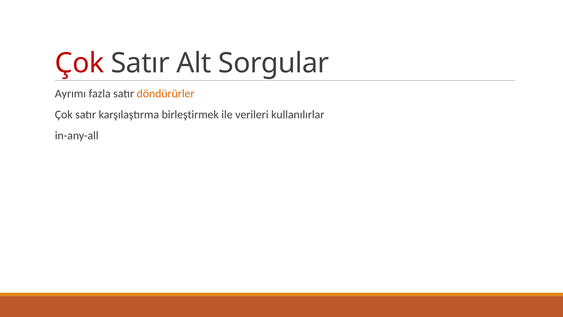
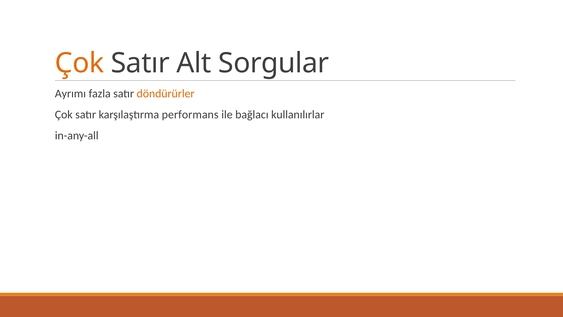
Çok colour: red -> orange (80, 63)
birleştirmek: birleştirmek -> performans (190, 114)
verileri: verileri -> bağlacı (252, 114)
